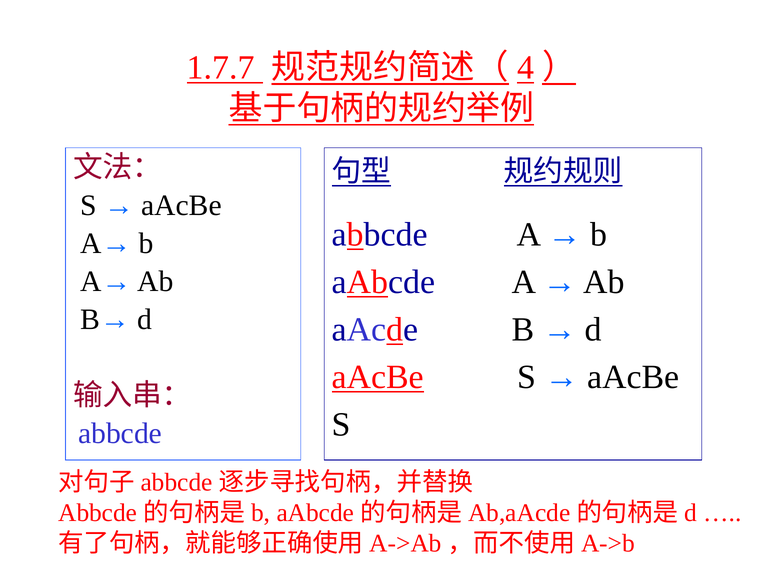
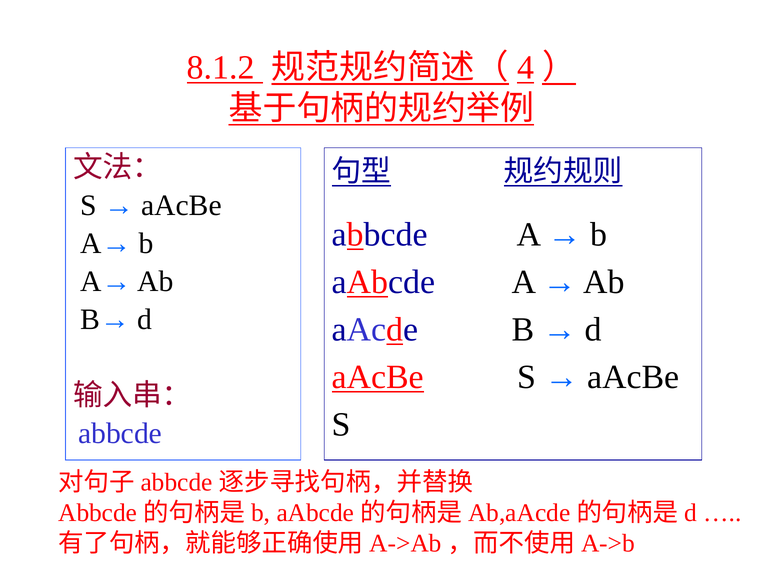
1.7.7: 1.7.7 -> 8.1.2 (221, 68)
